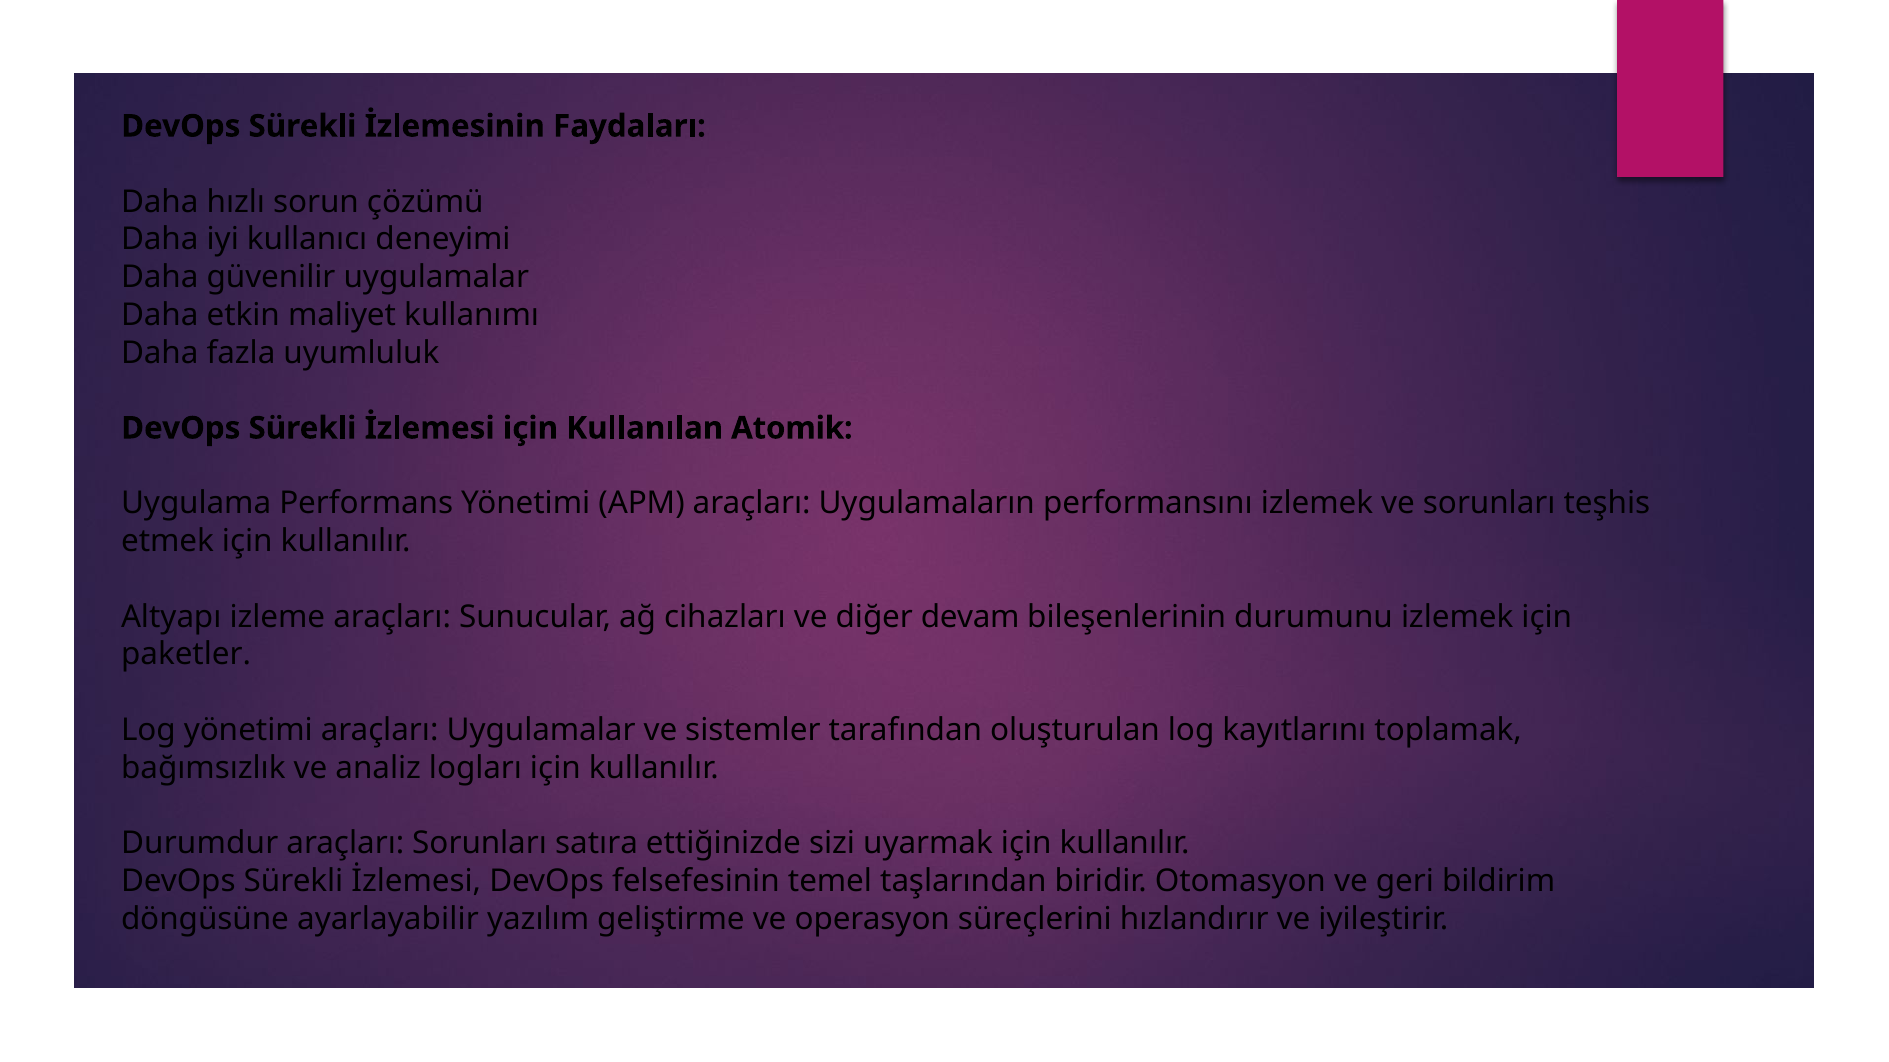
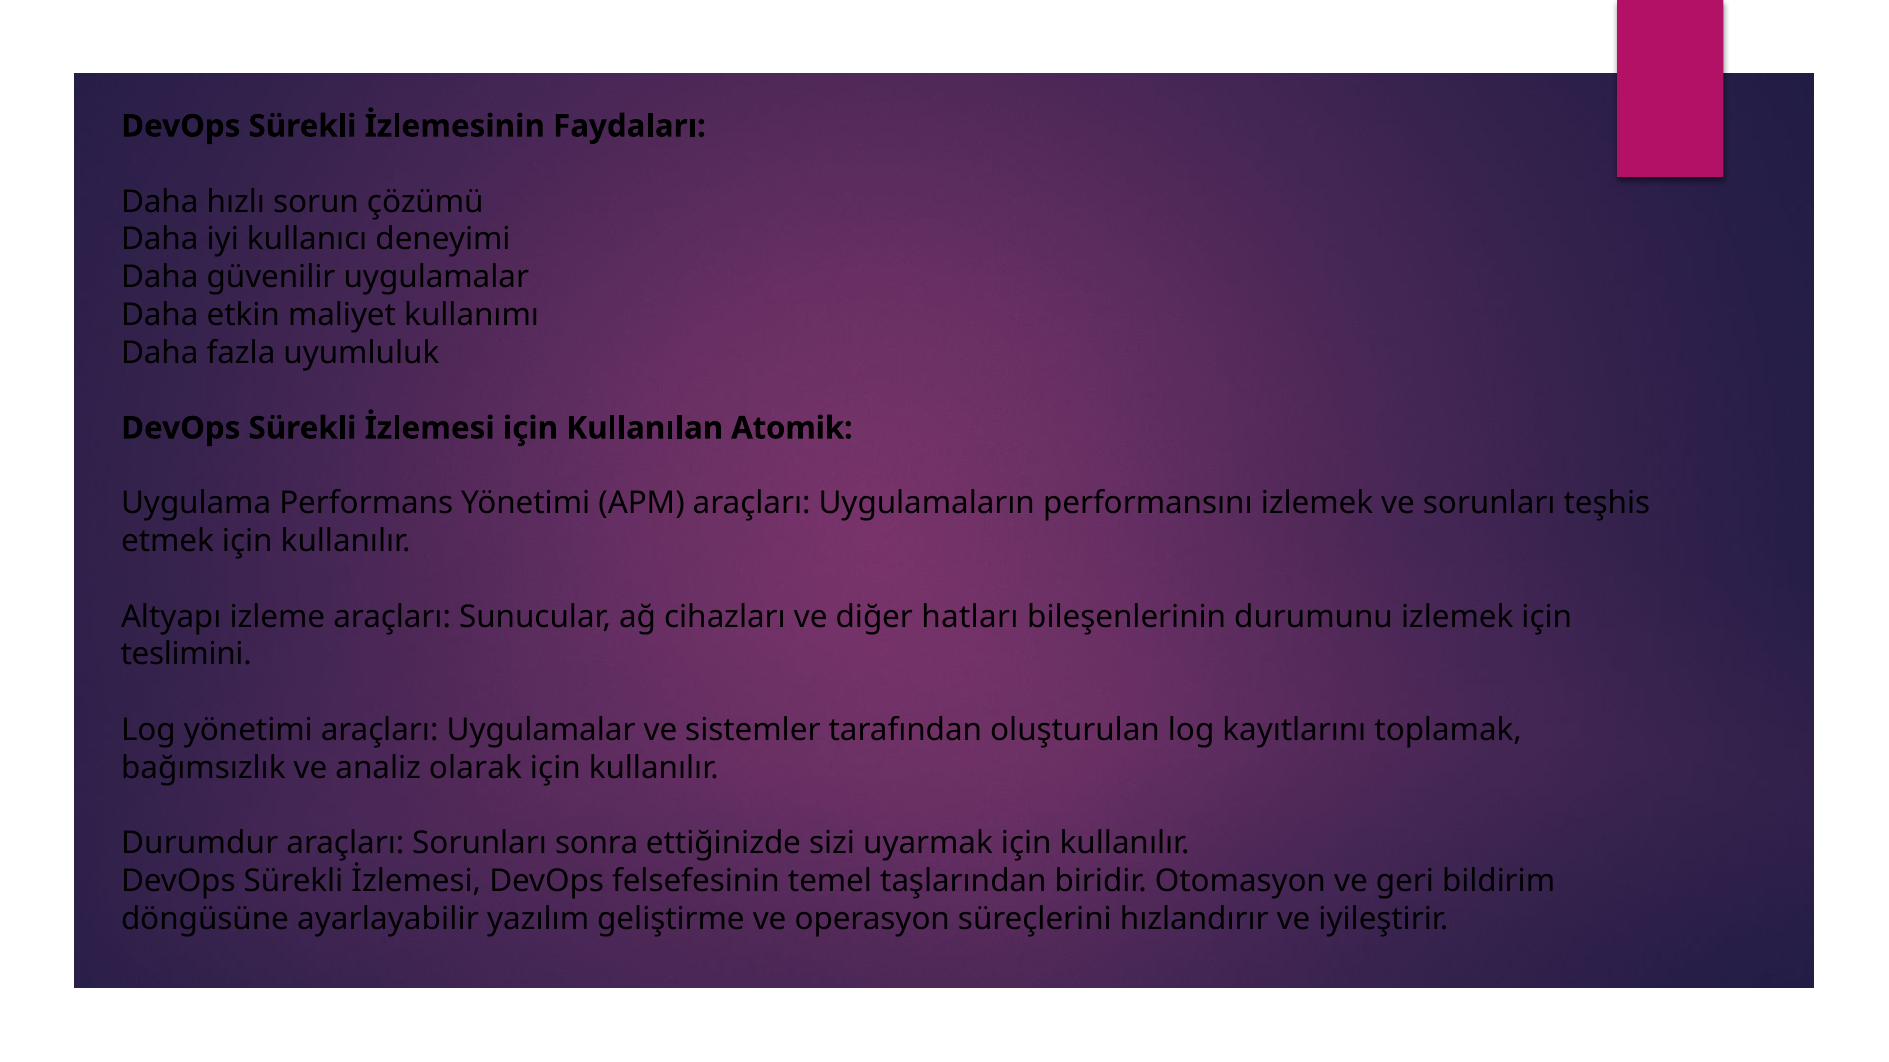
devam: devam -> hatları (970, 617)
paketler: paketler -> teslimini (186, 655)
logları: logları -> olarak (475, 768)
satıra: satıra -> sonra (597, 844)
